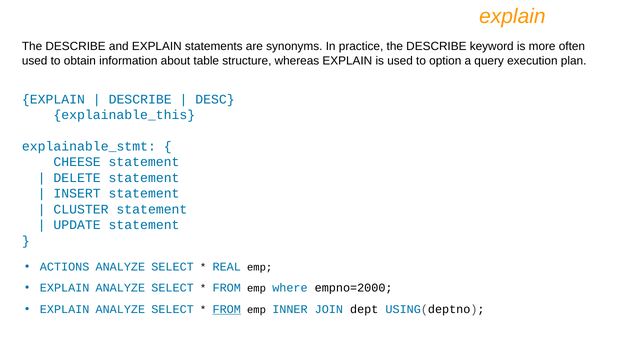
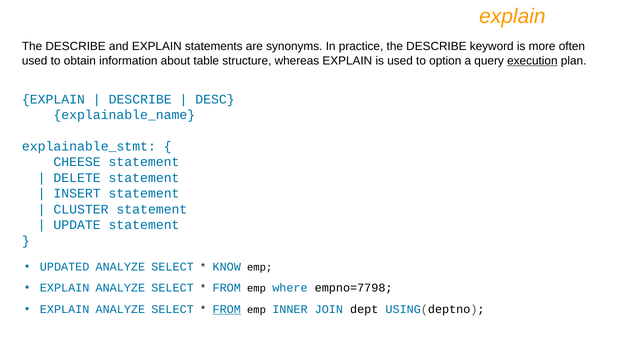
execution underline: none -> present (532, 61)
explainable_this: explainable_this -> explainable_name (124, 115)
ACTIONS: ACTIONS -> UPDATED (65, 267)
REAL: REAL -> KNOW (227, 267)
empno=2000: empno=2000 -> empno=7798 (354, 288)
